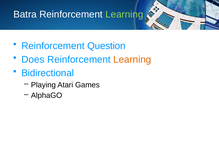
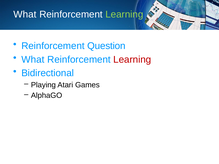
Batra: Batra -> What (25, 14)
Does: Does -> What (33, 60)
Learning colour: orange -> red (132, 60)
